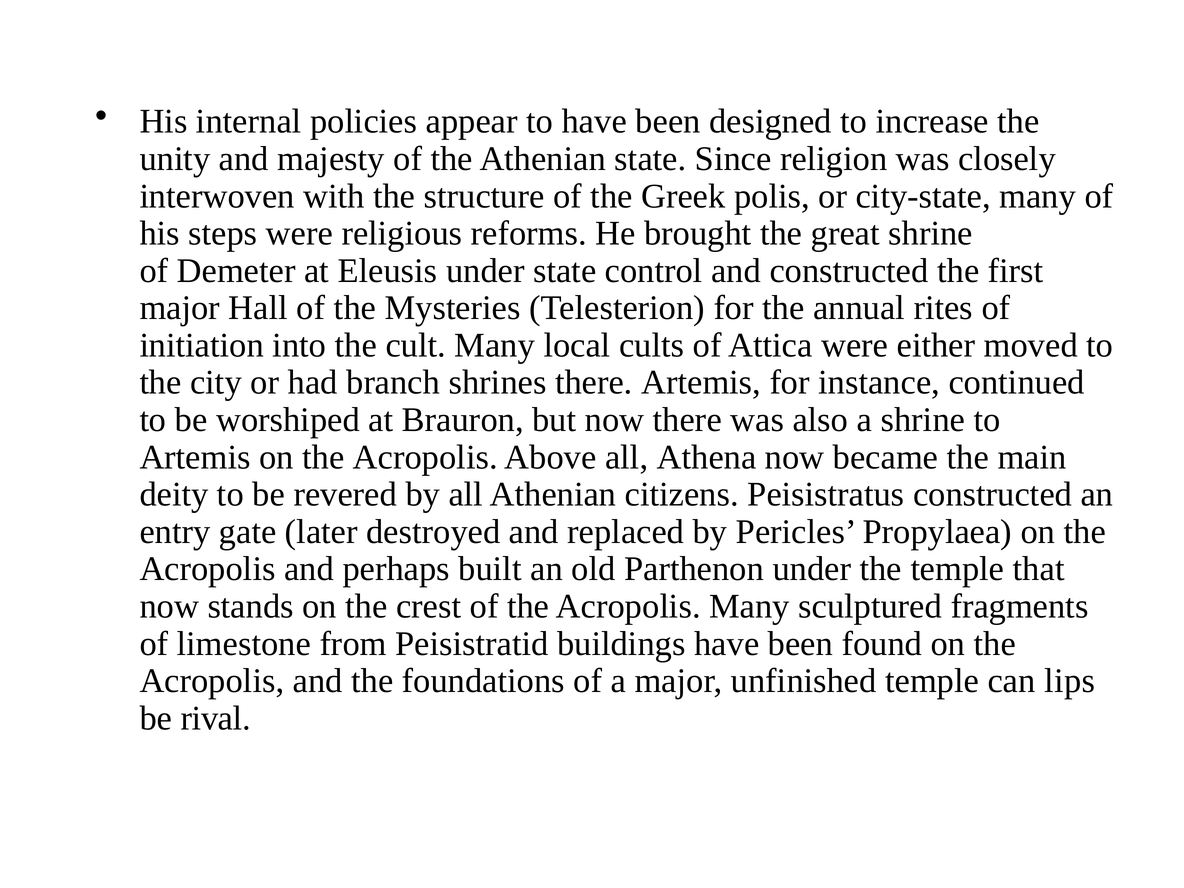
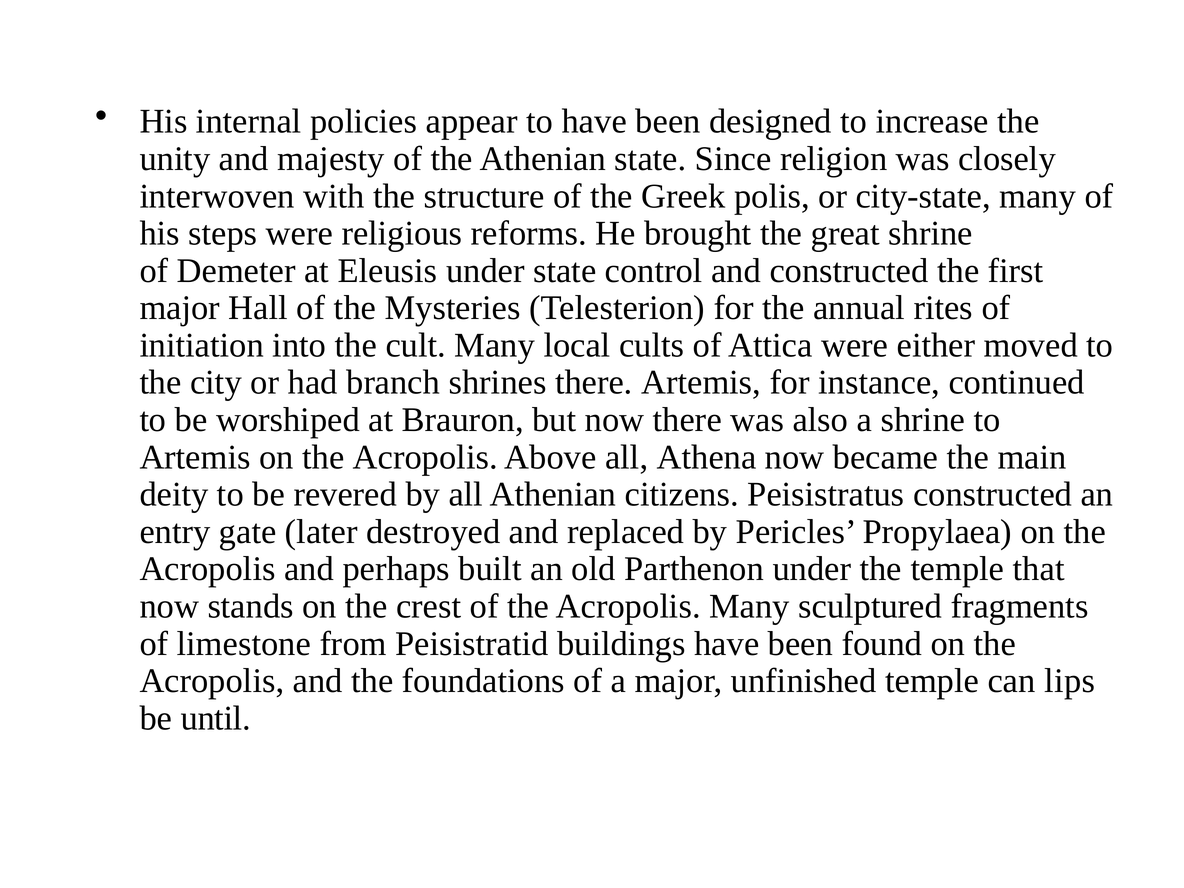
rival: rival -> until (216, 718)
